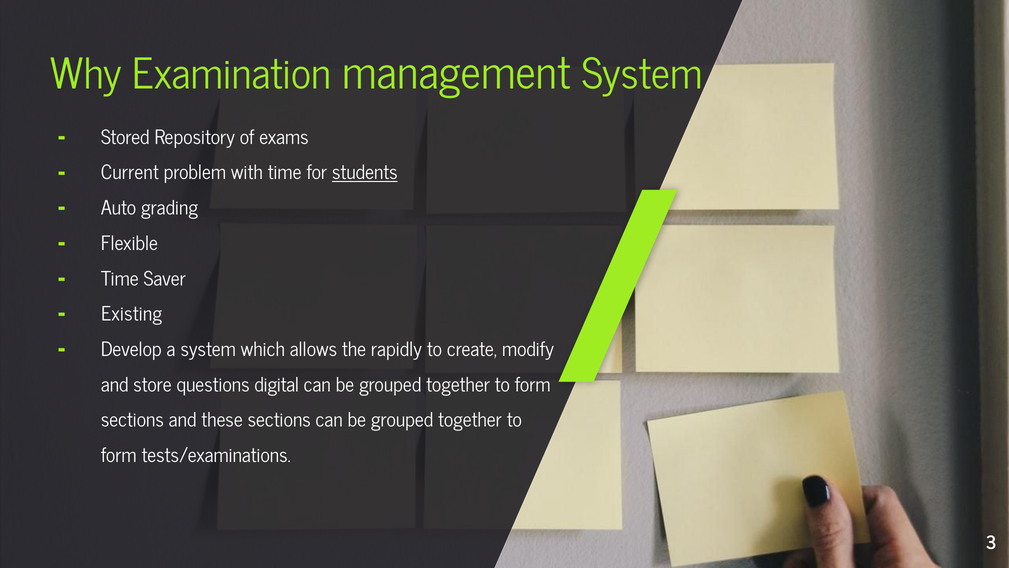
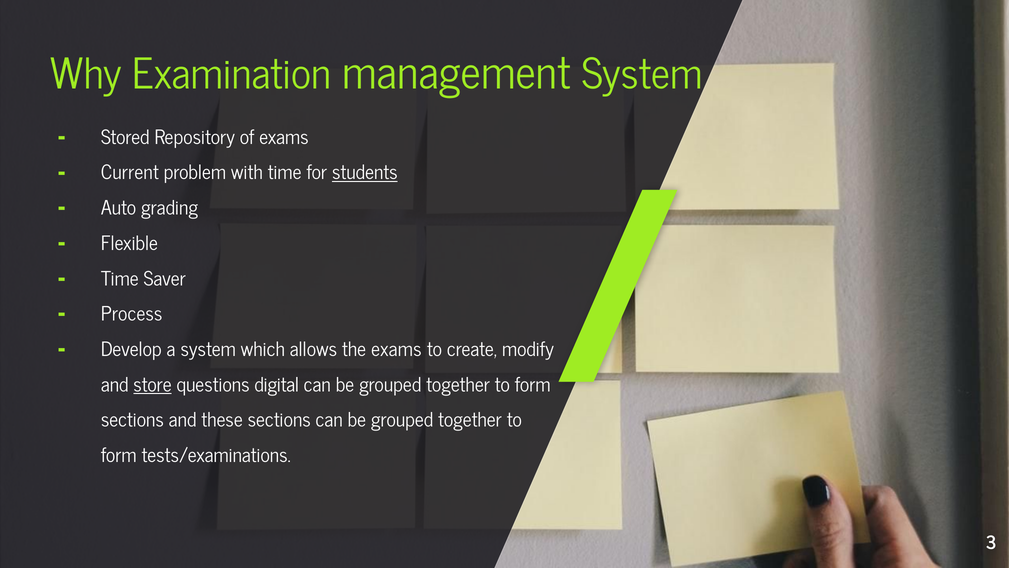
Existing: Existing -> Process (132, 314)
the rapidly: rapidly -> exams (396, 349)
store underline: none -> present (153, 385)
